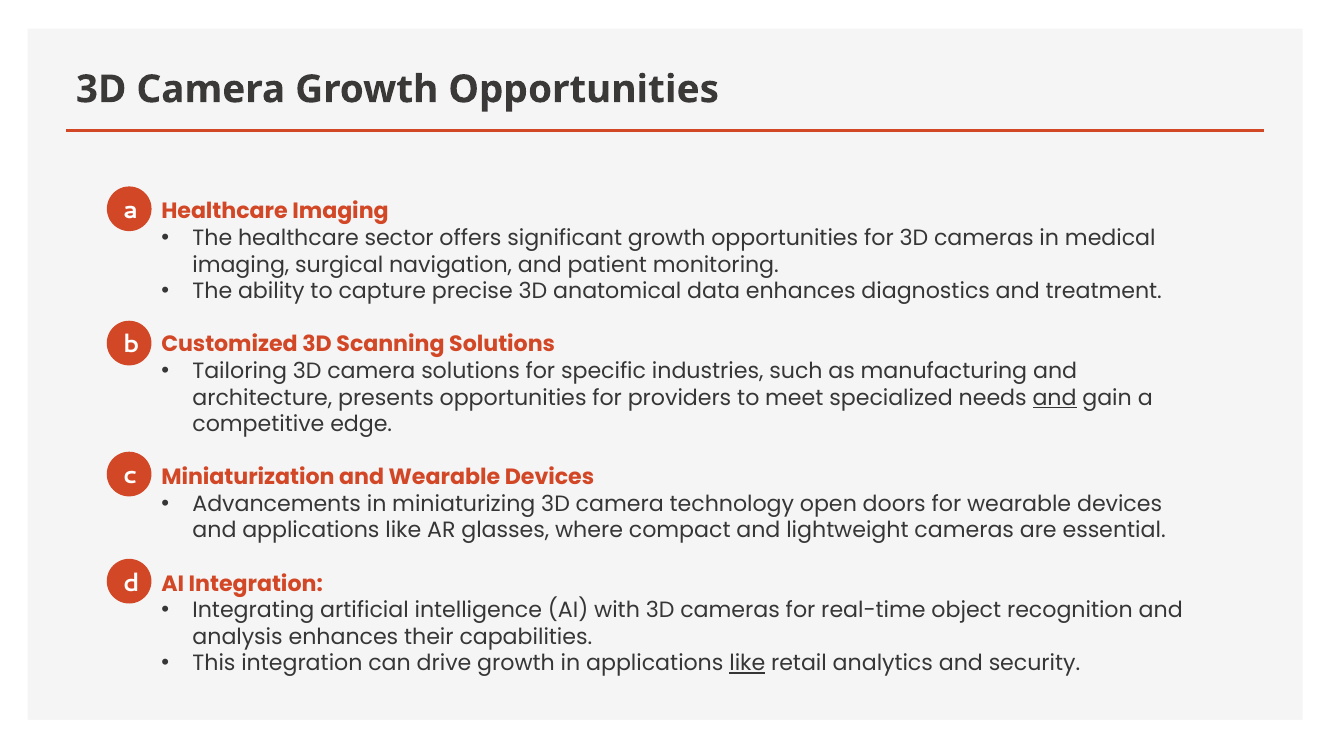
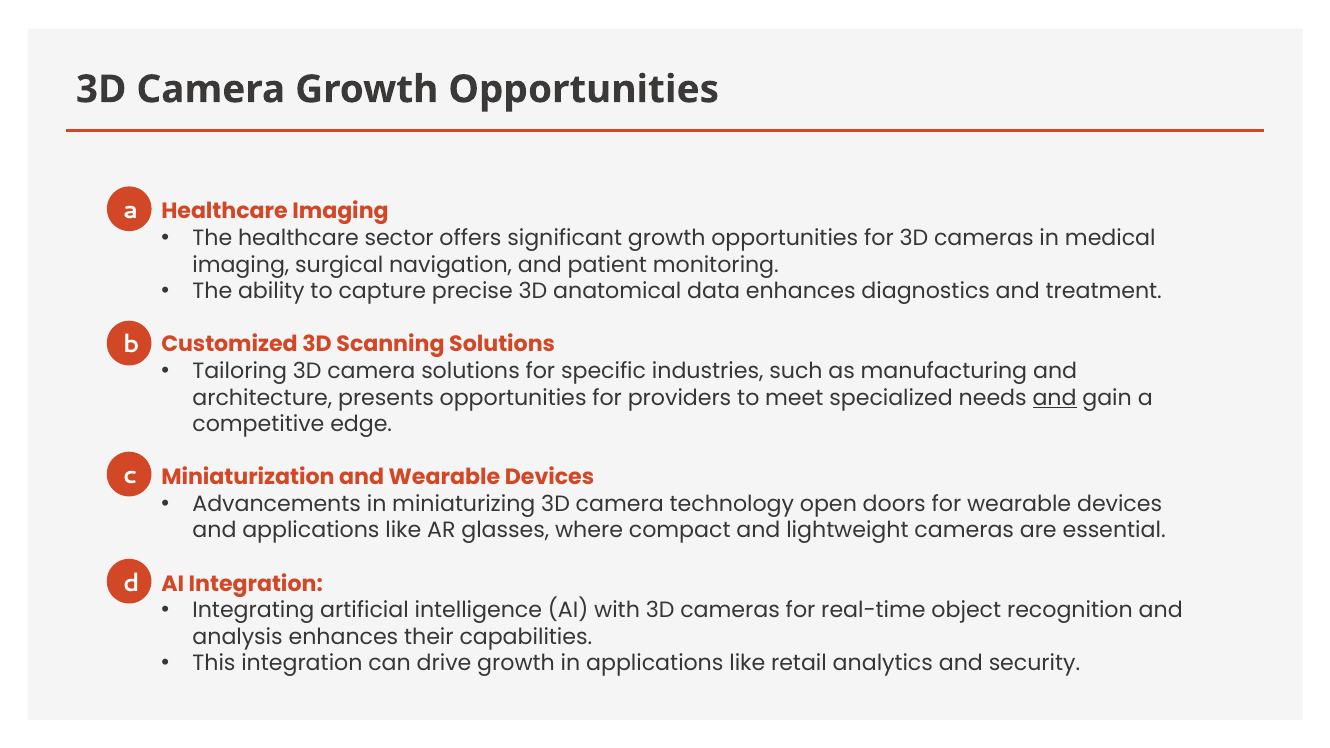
like underline: present -> none (747, 664)
